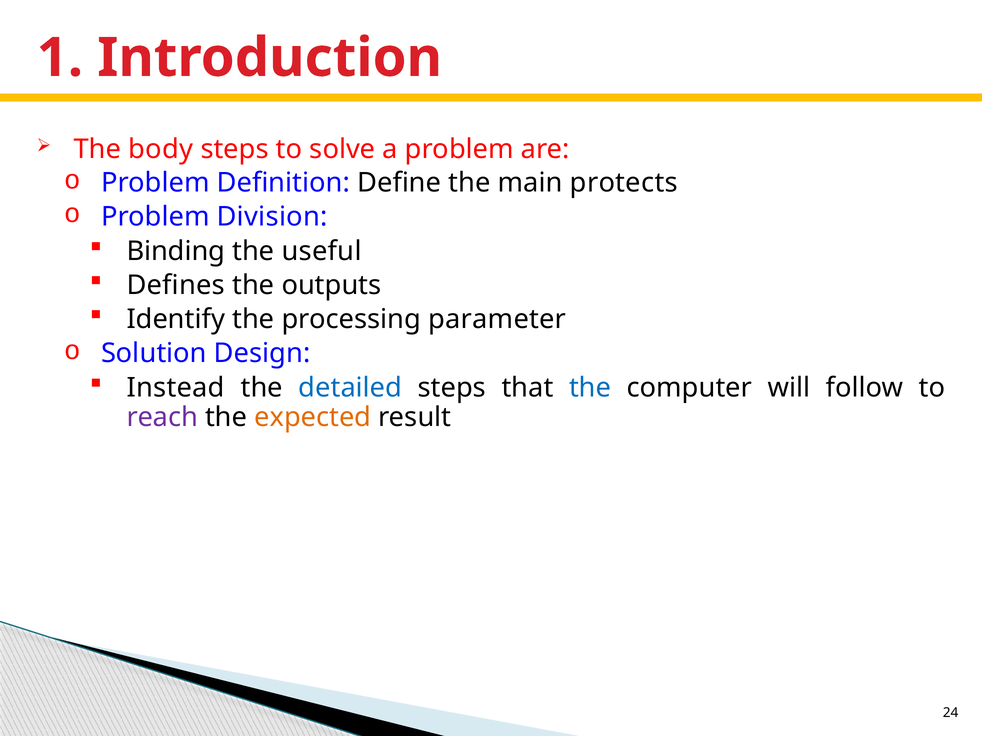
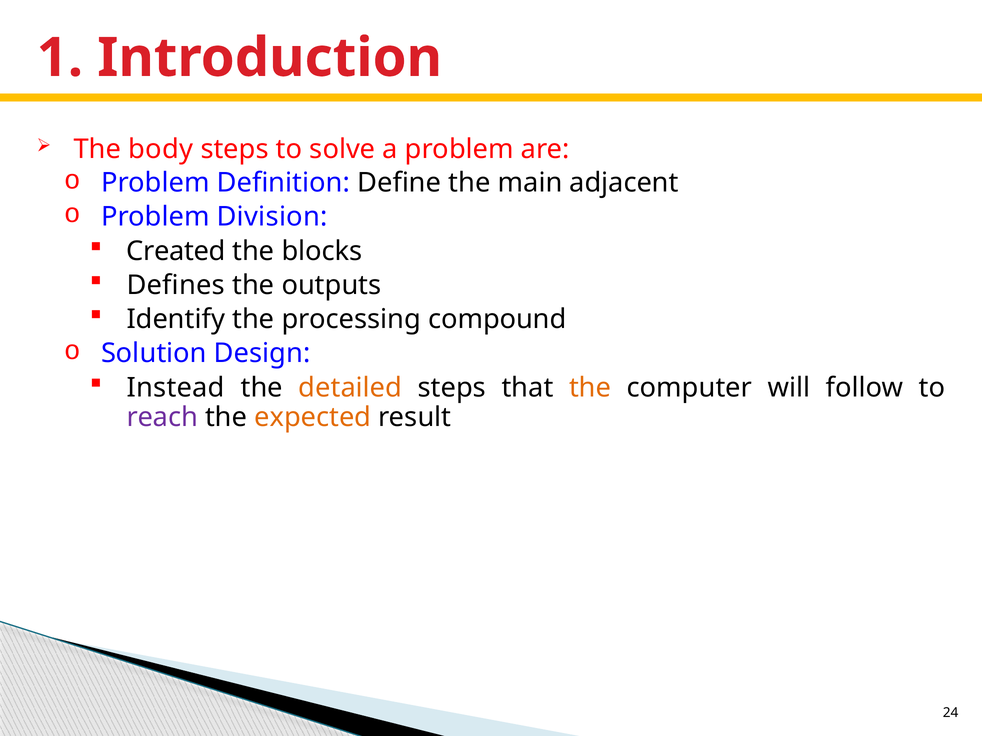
protects: protects -> adjacent (624, 183)
Binding: Binding -> Created (176, 251)
useful: useful -> blocks (322, 251)
parameter: parameter -> compound (497, 320)
detailed colour: blue -> orange (350, 388)
the colour: blue -> orange (590, 388)
